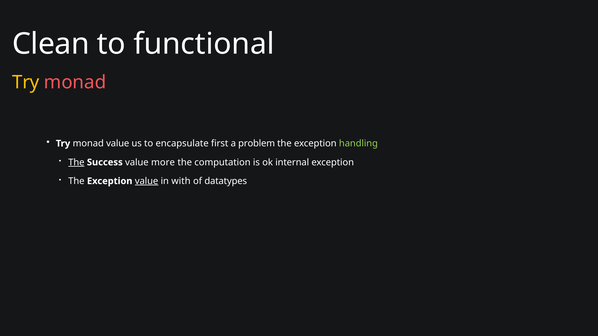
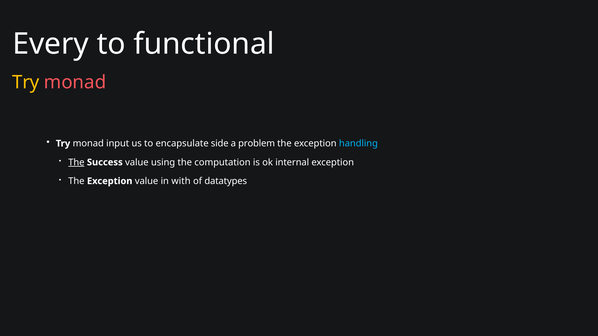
Clean: Clean -> Every (51, 44)
monad value: value -> input (118, 144)
first: first -> side (220, 144)
handling colour: light green -> light blue (358, 144)
more: more -> using (163, 162)
value underline: present -> none (147, 181)
